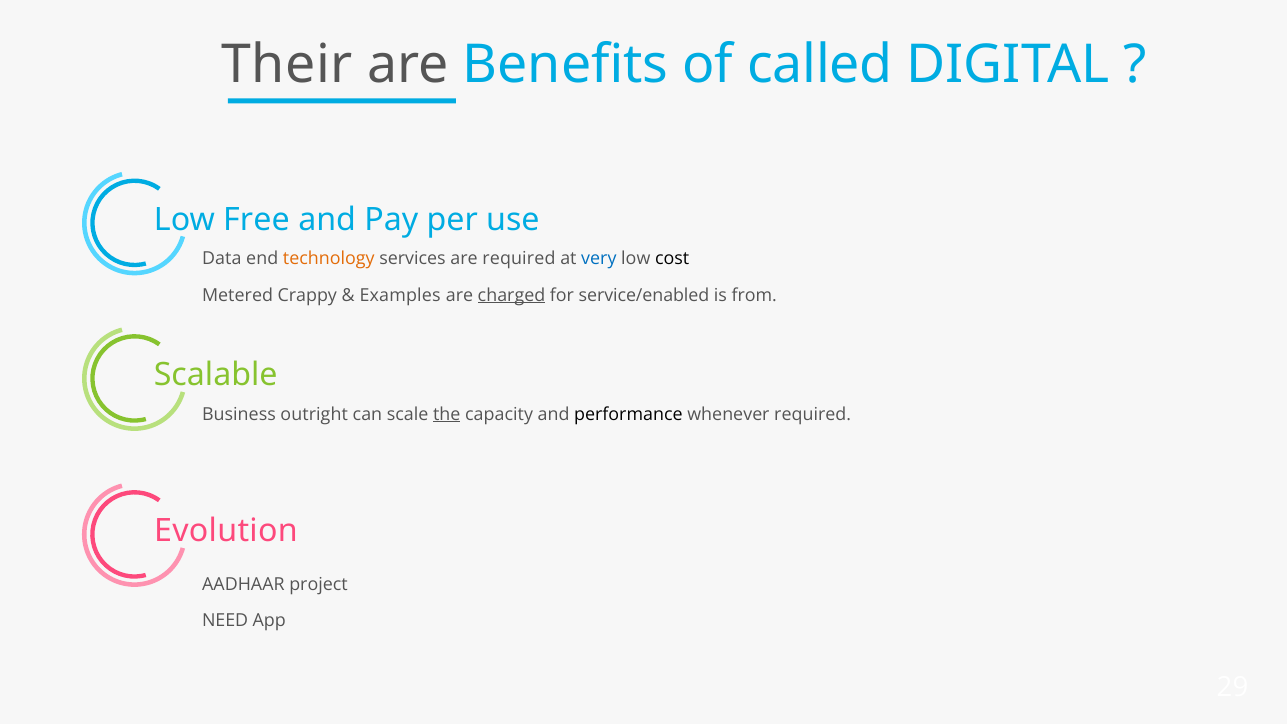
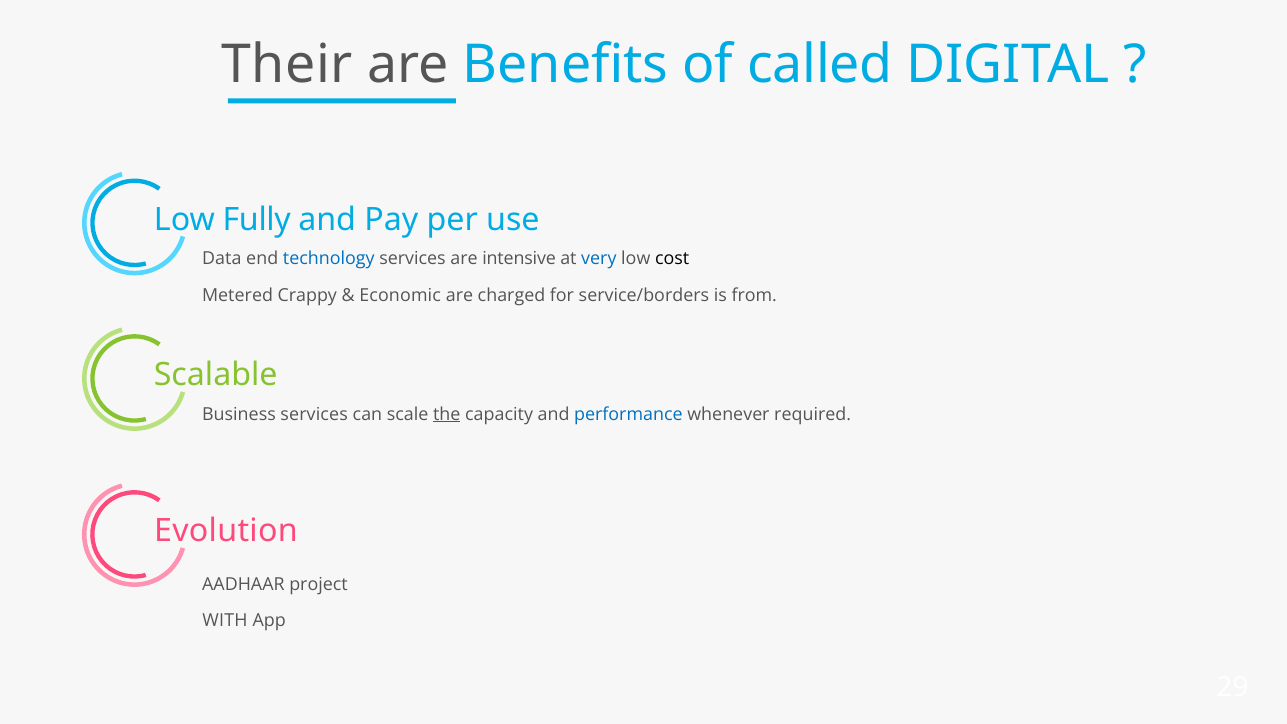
Free: Free -> Fully (257, 220)
technology colour: orange -> blue (329, 259)
are required: required -> intensive (519, 259)
Examples: Examples -> Economic (400, 295)
charged underline: present -> none (511, 295)
service/enabled: service/enabled -> service/borders (644, 295)
Business outright: outright -> services (314, 414)
performance colour: black -> blue (628, 414)
NEED: NEED -> WITH (225, 621)
